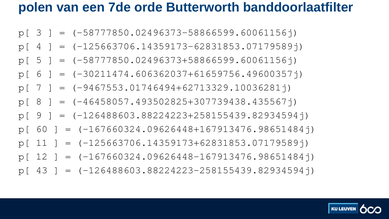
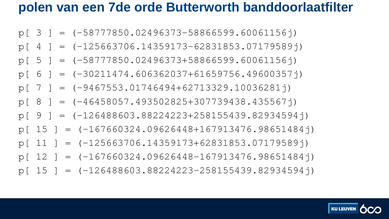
60: 60 -> 15 (42, 129)
43: 43 -> 15 (42, 170)
